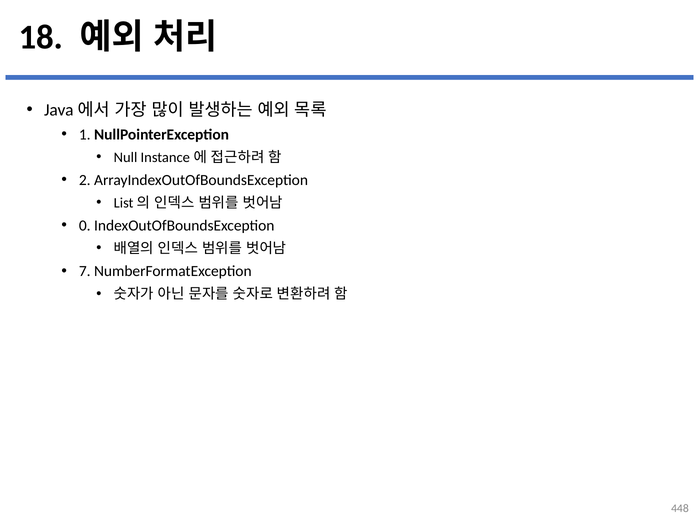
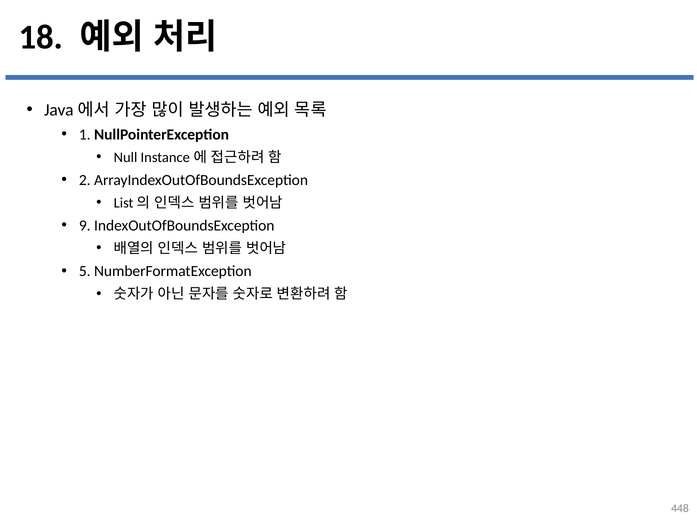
0: 0 -> 9 (85, 226)
7: 7 -> 5 (85, 272)
